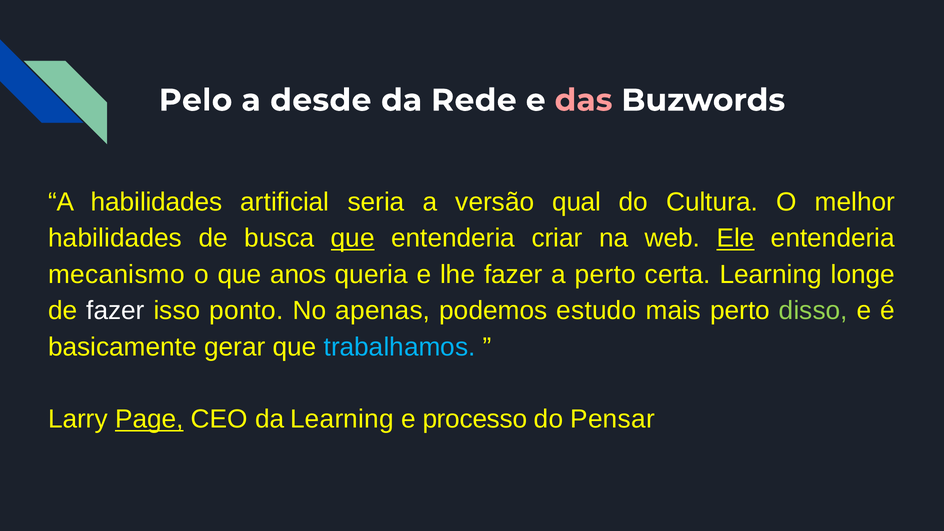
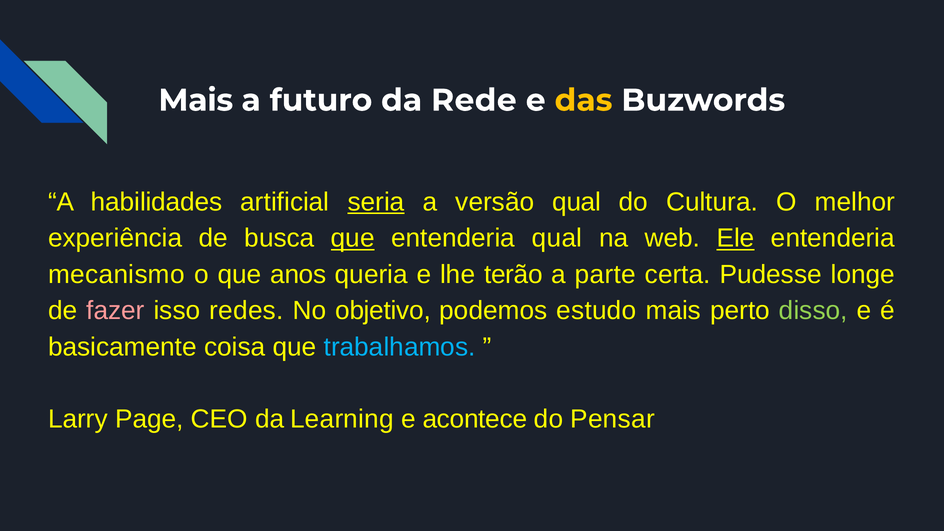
Pelo: Pelo -> Mais (196, 100)
desde: desde -> futuro (321, 100)
das colour: pink -> yellow (584, 100)
seria underline: none -> present (376, 202)
habilidades: habilidades -> experiência (115, 238)
entenderia criar: criar -> qual (557, 238)
lhe fazer: fazer -> terão (513, 275)
a perto: perto -> parte (605, 275)
certa Learning: Learning -> Pudesse (771, 275)
fazer colour: white -> pink (115, 311)
ponto: ponto -> redes (247, 311)
apenas: apenas -> objetivo (383, 311)
gerar: gerar -> coisa (235, 347)
Page underline: present -> none (149, 419)
processo: processo -> acontece (475, 419)
